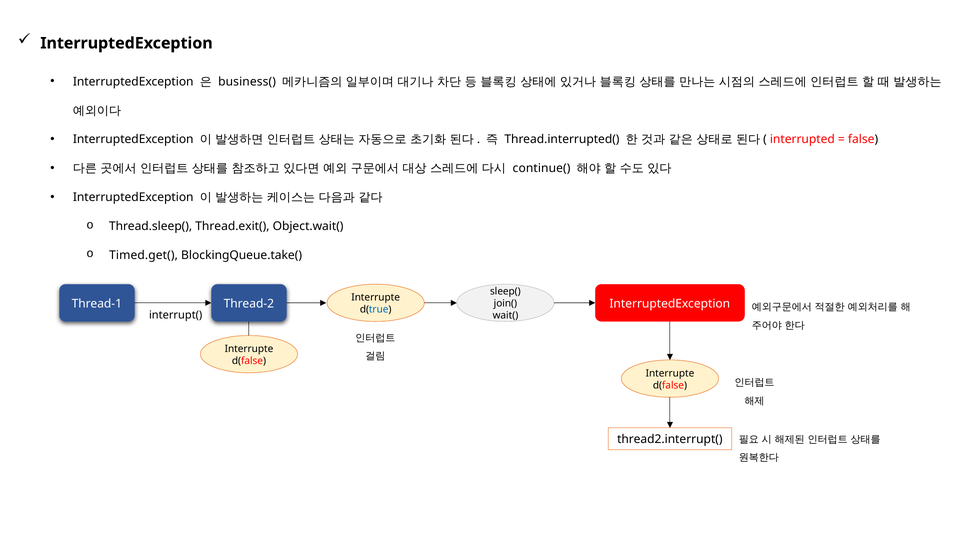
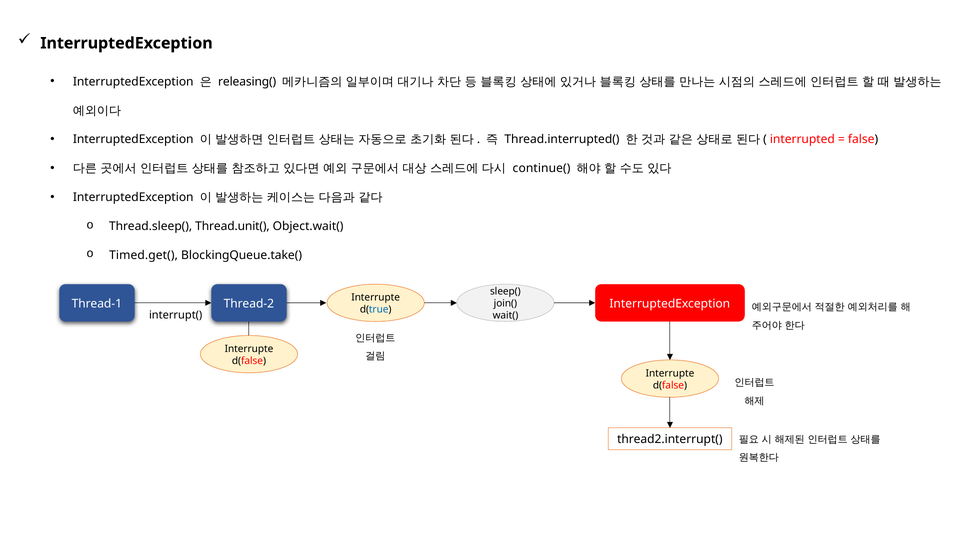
business(: business( -> releasing( (247, 82)
Thread.exit(: Thread.exit( -> Thread.unit( (232, 226)
